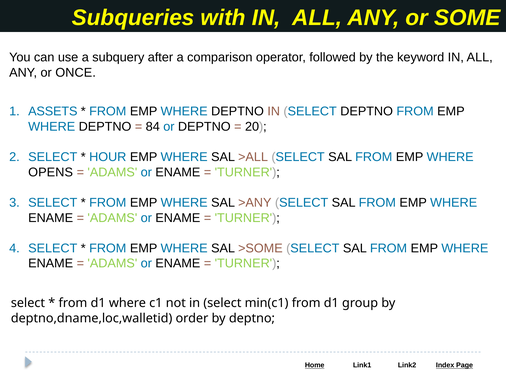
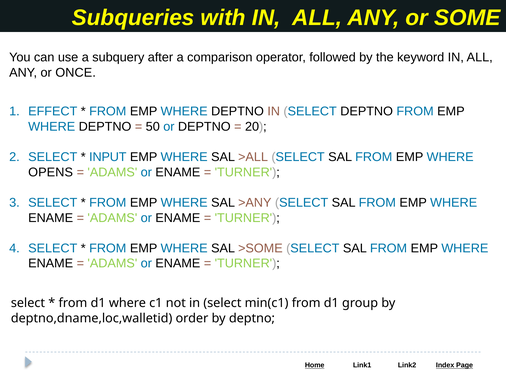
ASSETS: ASSETS -> EFFECT (53, 111)
84: 84 -> 50 (153, 126)
HOUR: HOUR -> INPUT (108, 157)
